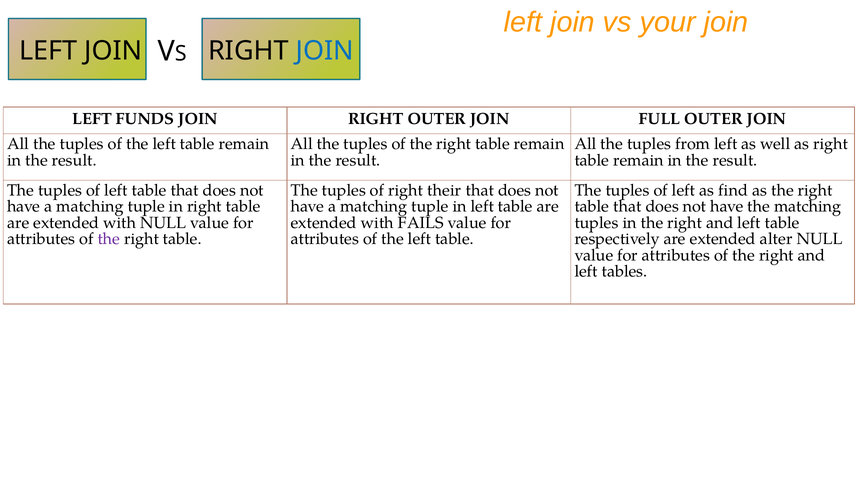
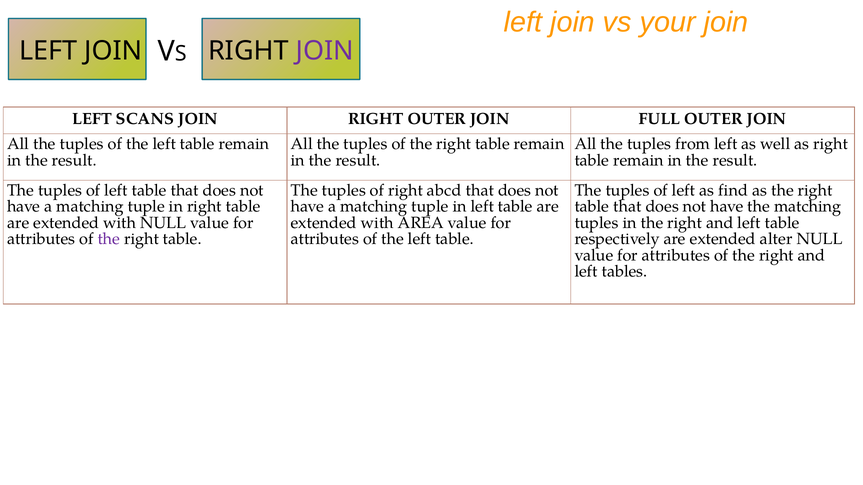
JOIN colour: blue -> purple (325, 51)
FUNDS: FUNDS -> SCANS (145, 119)
their: their -> abcd (444, 190)
FAILS: FAILS -> AREA (421, 223)
